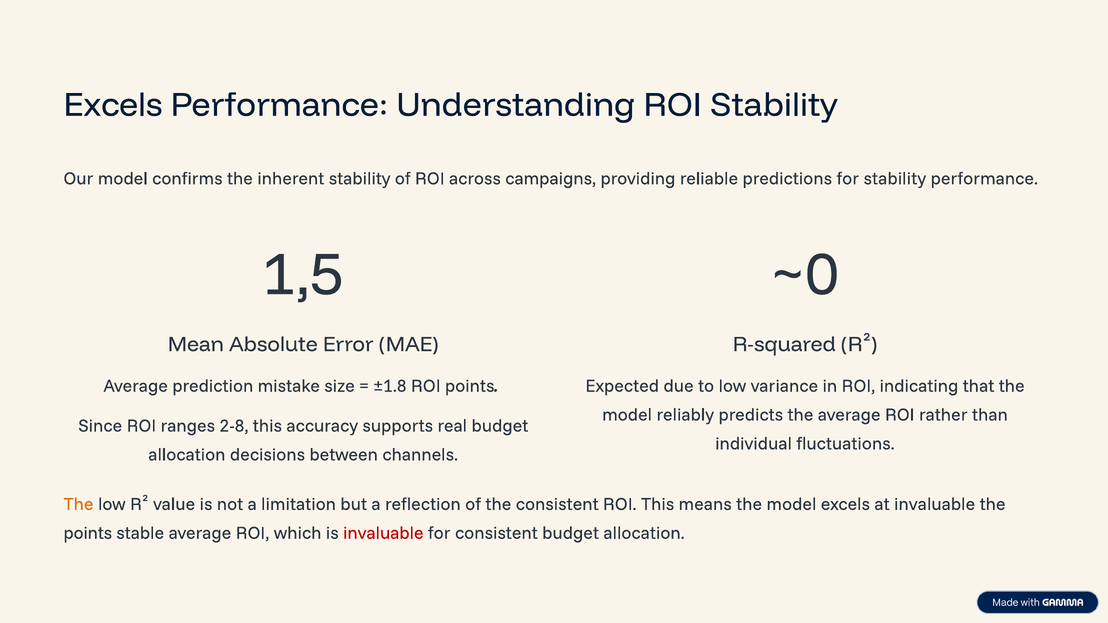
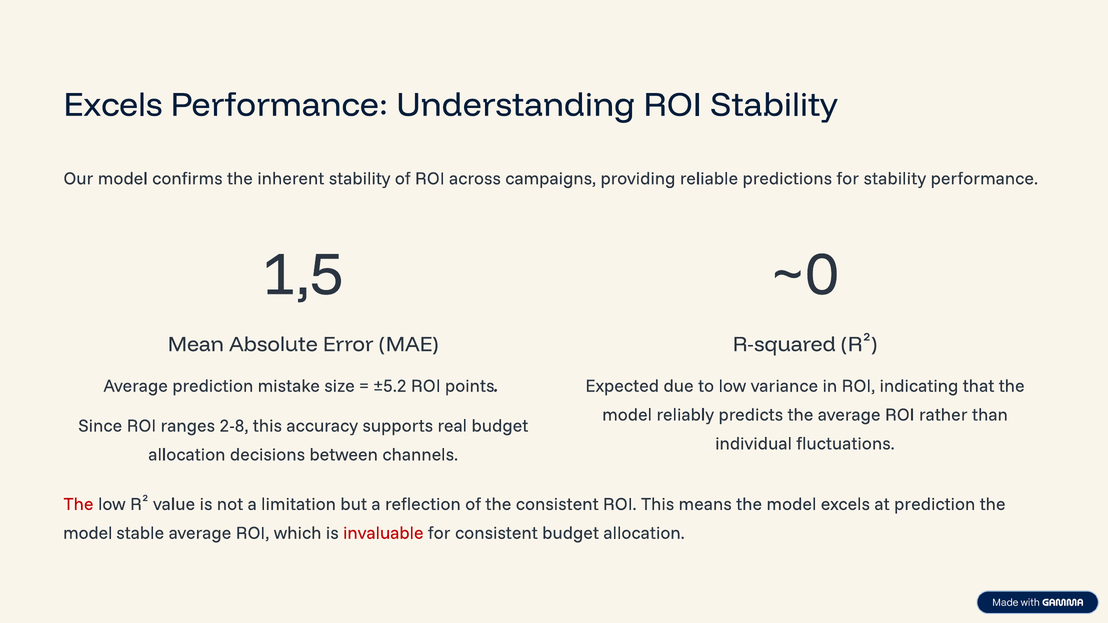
±1.8: ±1.8 -> ±5.2 (390, 386)
The colour: orange -> red (78, 504)
at invaluable: invaluable -> prediction (935, 504)
points: points -> model (88, 533)
